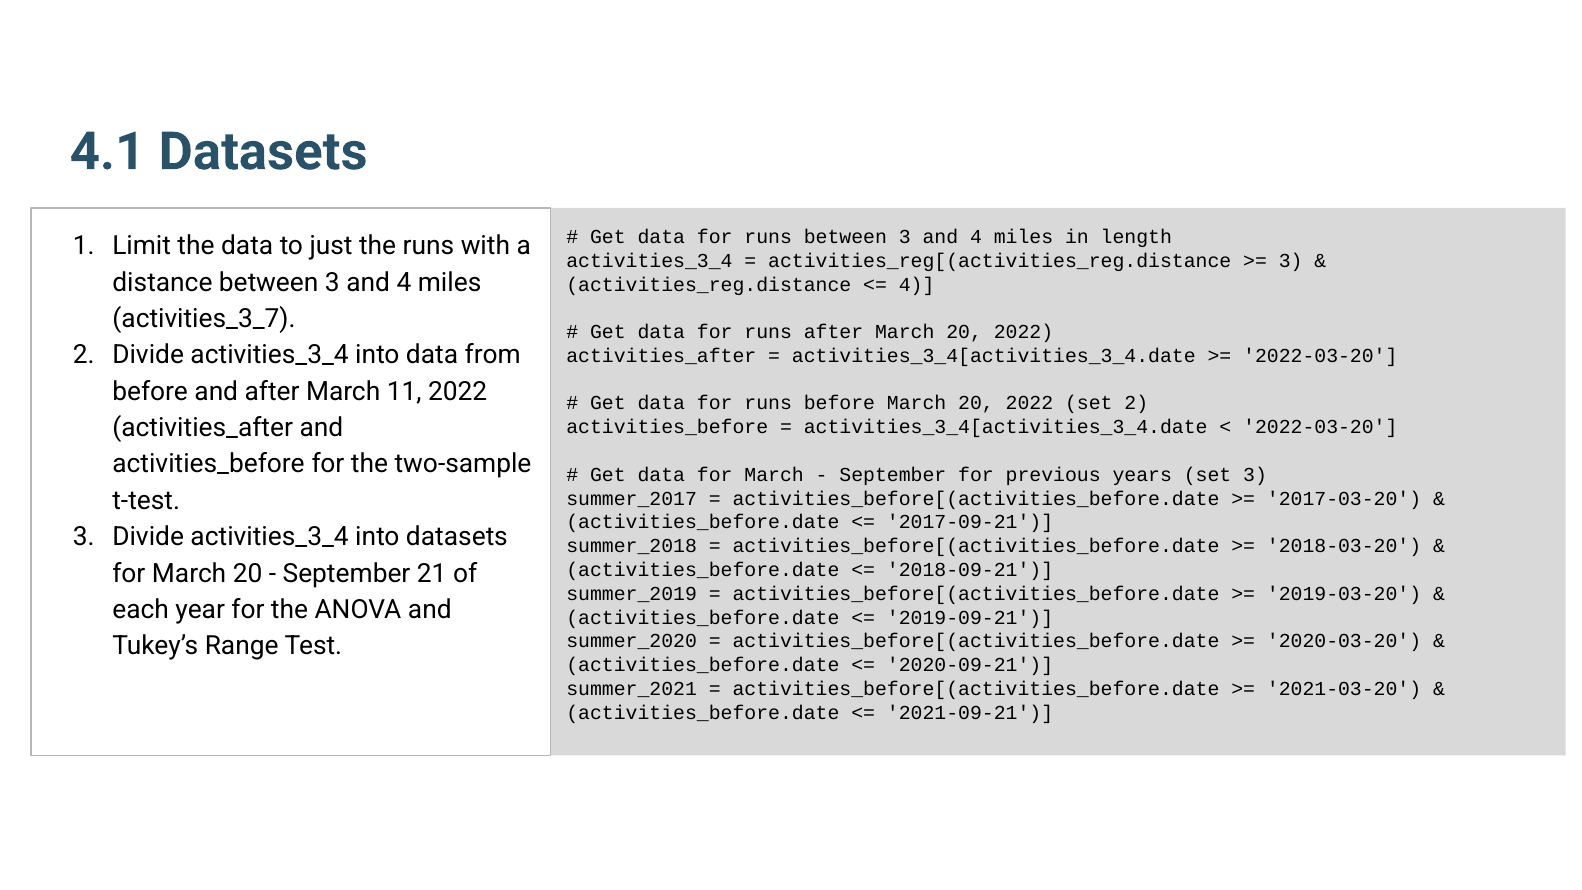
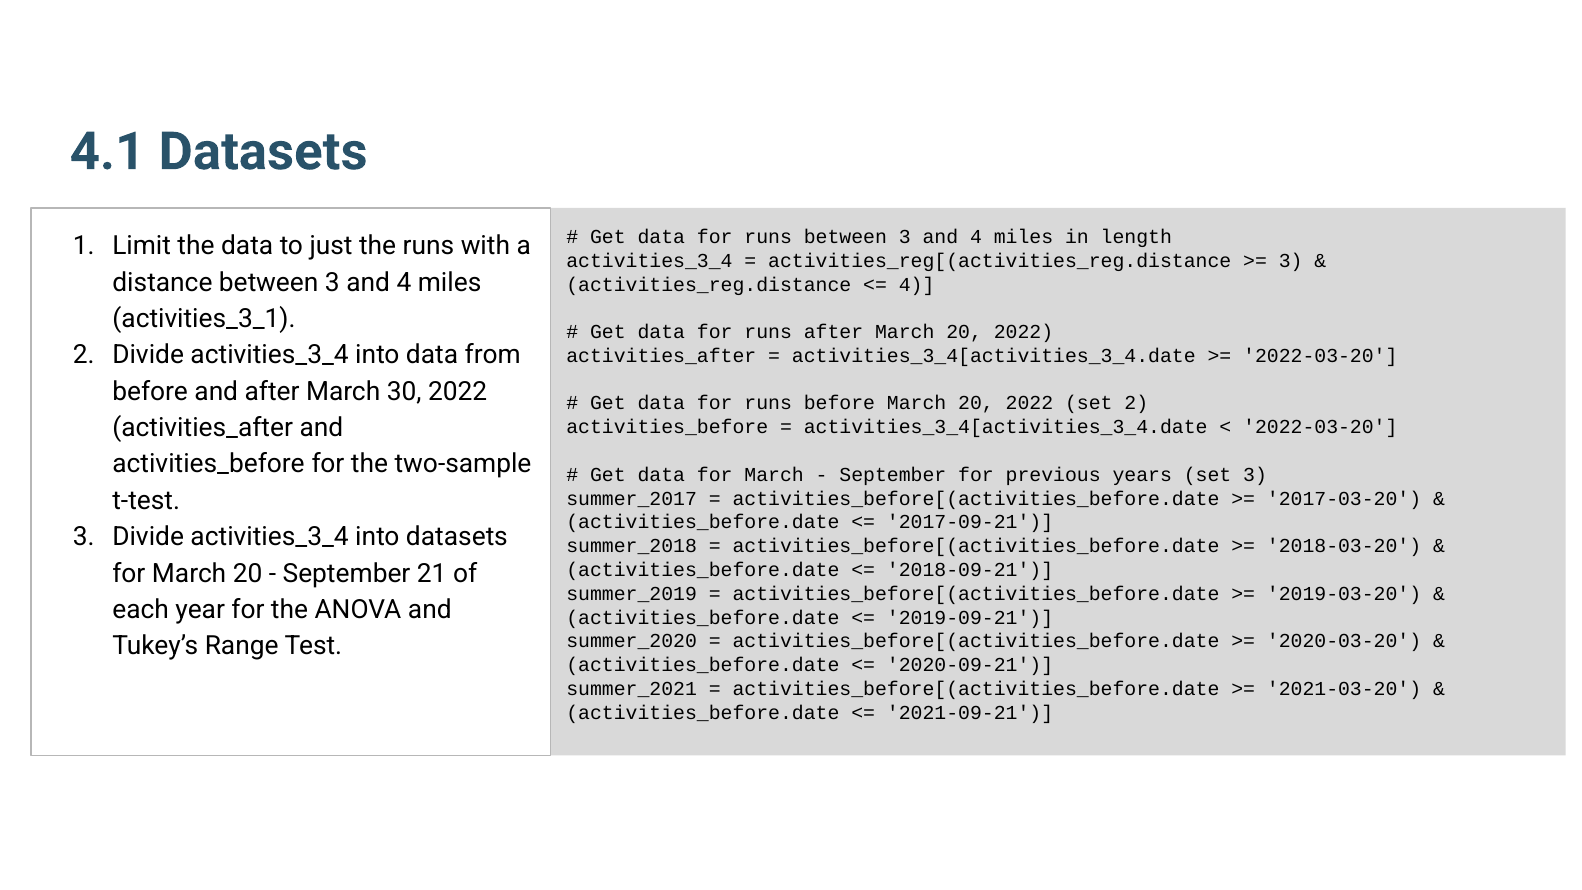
activities_3_7: activities_3_7 -> activities_3_1 (204, 319)
11: 11 -> 30 (404, 391)
